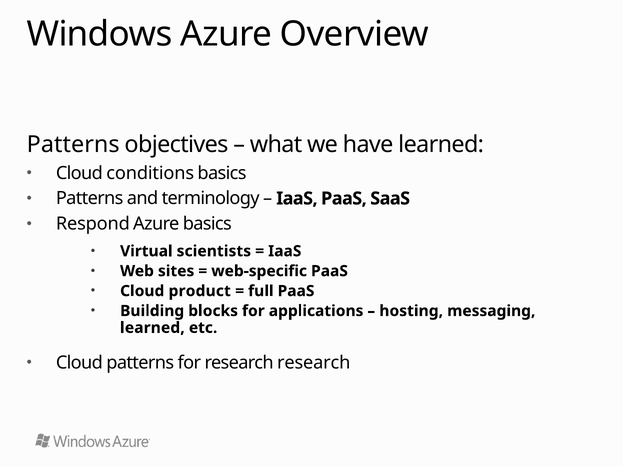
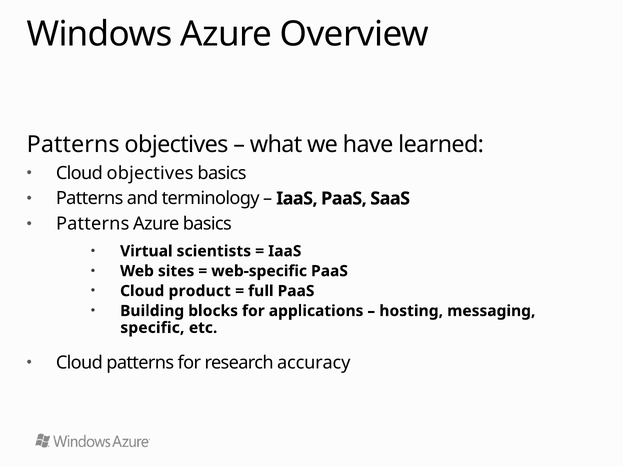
Cloud conditions: conditions -> objectives (150, 173)
Respond: Respond -> Patterns (93, 224)
learned: learned -> specific (152, 328)
research research: research -> accuracy (314, 363)
